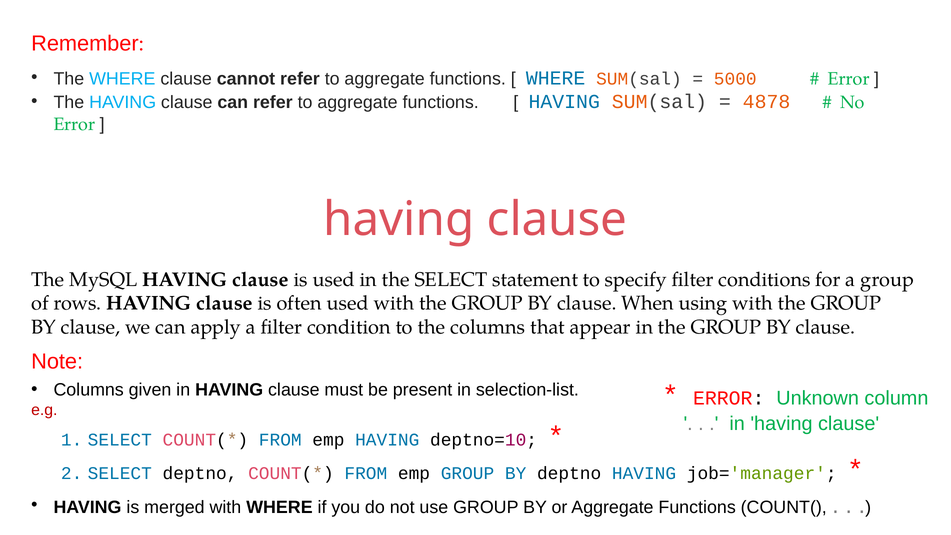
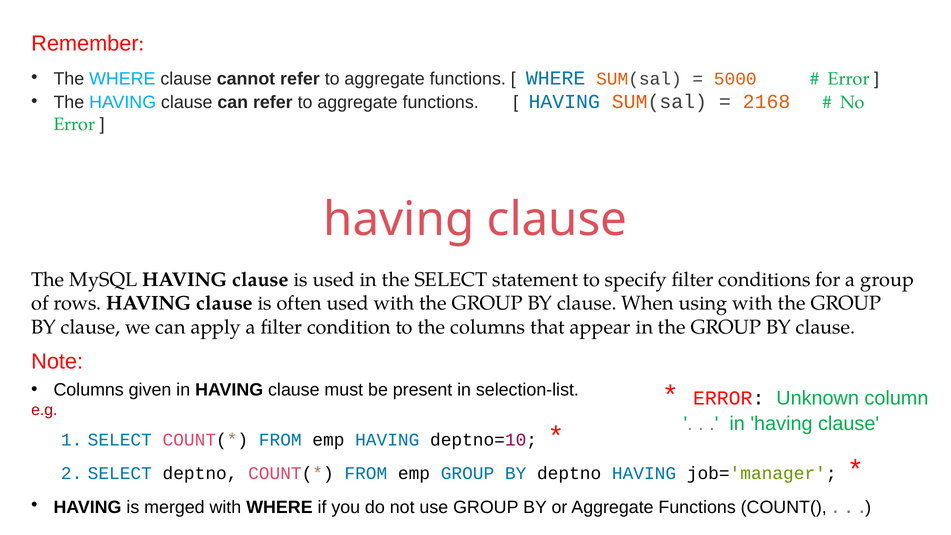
4878: 4878 -> 2168 (767, 102)
